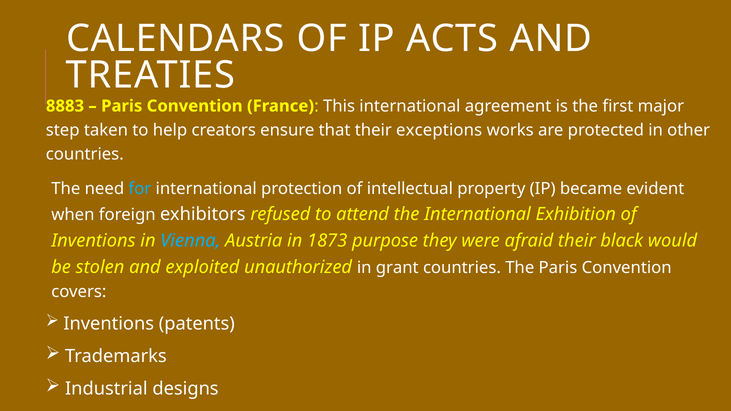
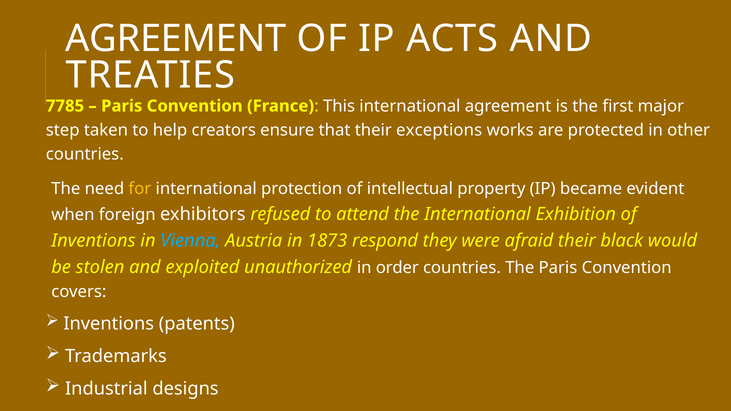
CALENDARS: CALENDARS -> AGREEMENT (176, 39)
8883: 8883 -> 7785 (65, 106)
for colour: light blue -> yellow (140, 189)
purpose: purpose -> respond (385, 241)
grant: grant -> order (397, 268)
